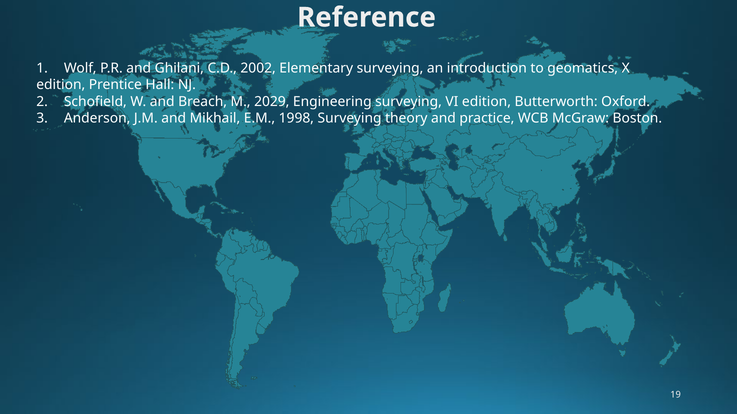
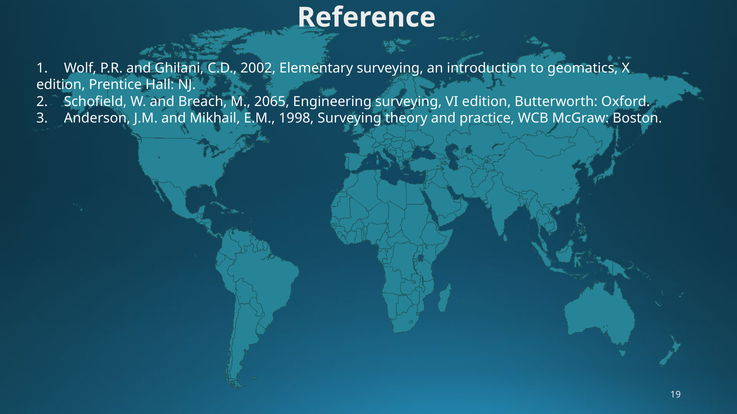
2029: 2029 -> 2065 (272, 102)
